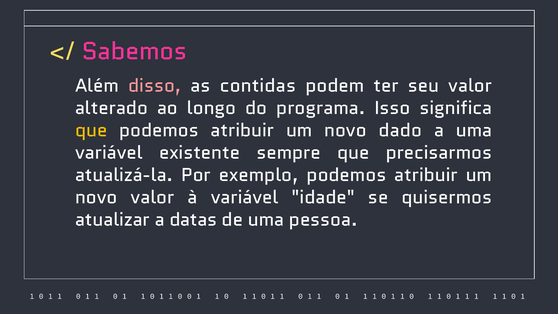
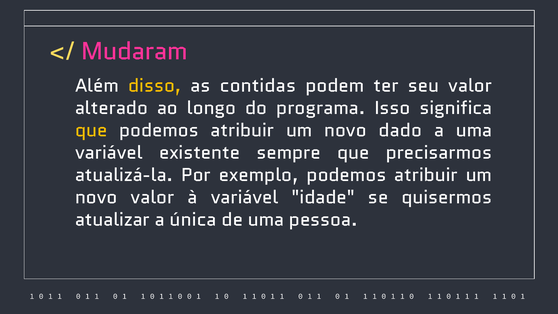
Sabemos: Sabemos -> Mudaram (135, 51)
disso colour: pink -> yellow (155, 86)
datas: datas -> única (193, 220)
